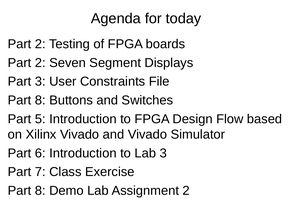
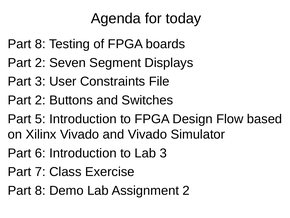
2: 2 -> 8 (40, 44)
8: 8 -> 2 (40, 100)
